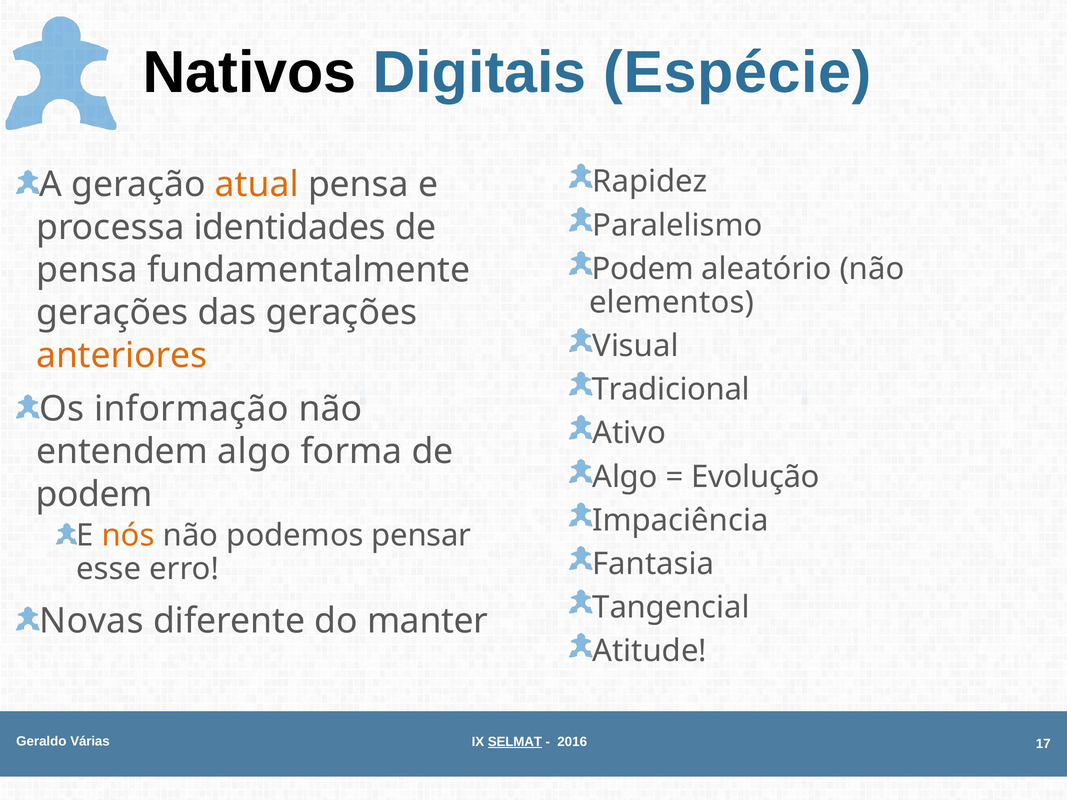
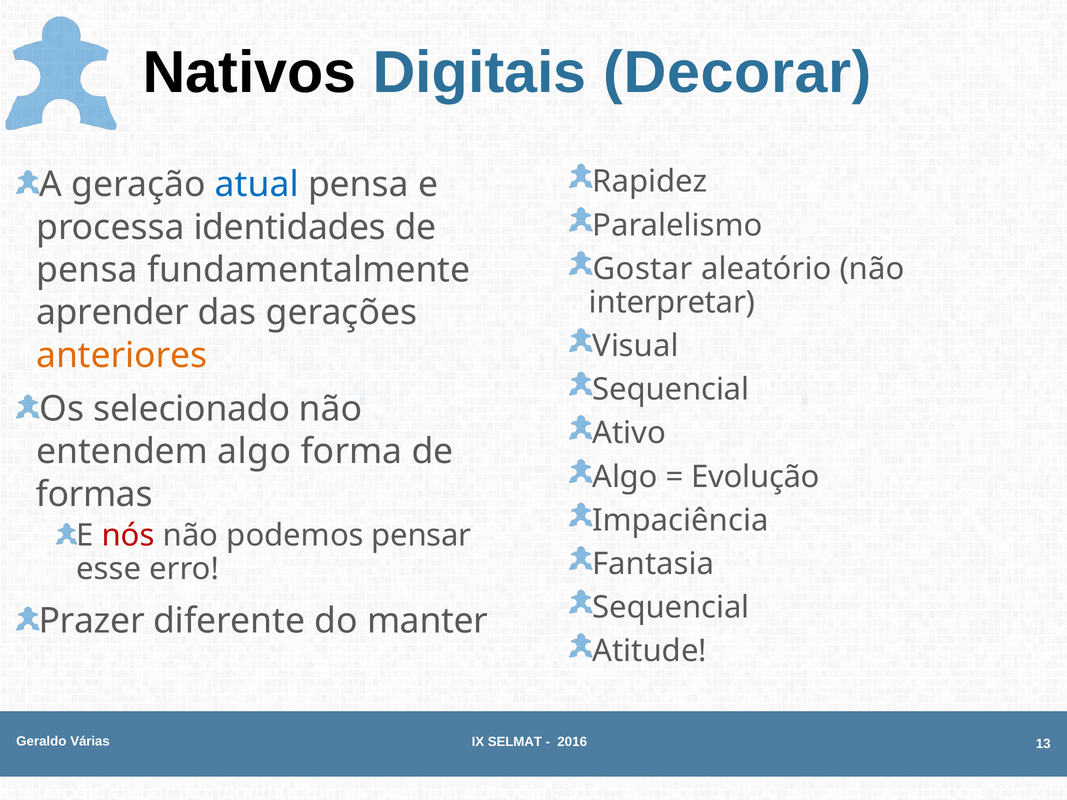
Espécie: Espécie -> Decorar (738, 73)
atual colour: orange -> blue (257, 185)
Podem: Podem -> Gostar (643, 269)
elementos: elementos -> interpretar (672, 303)
gerações: gerações -> aprender (112, 313)
Tradicional: Tradicional -> Sequencial (671, 390)
informação: informação -> selecionado (192, 409)
podem: podem -> formas (94, 495)
nós colour: orange -> red (128, 536)
Tangencial: Tangencial -> Sequencial (671, 608)
Novas: Novas -> Prazer (92, 621)
SELMAT underline: present -> none (515, 742)
17: 17 -> 13 (1043, 744)
